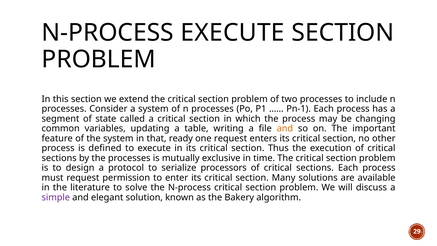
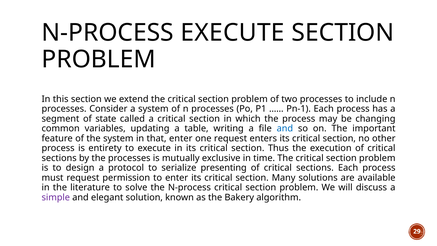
and colour: orange -> blue (285, 128)
that ready: ready -> enter (181, 138)
defined: defined -> entirety (105, 148)
processors: processors -> presenting (224, 168)
